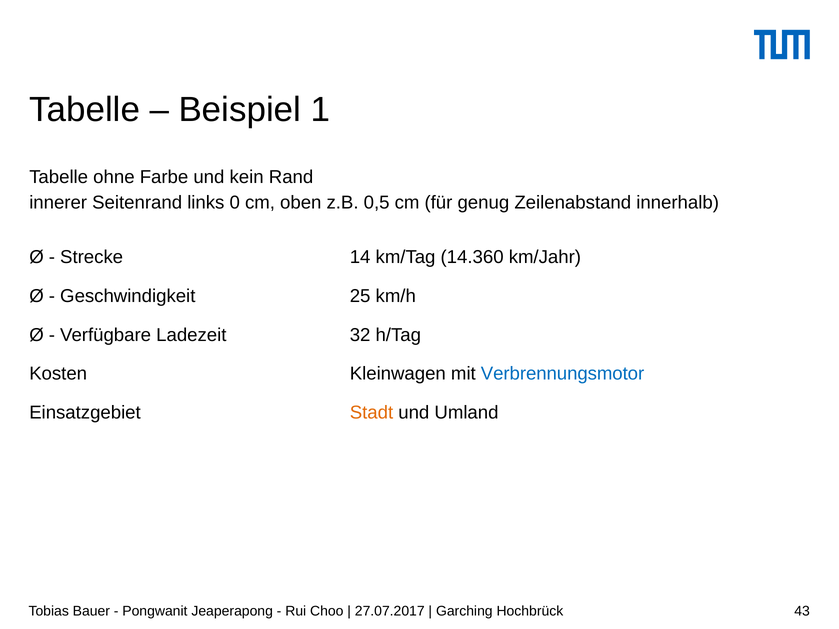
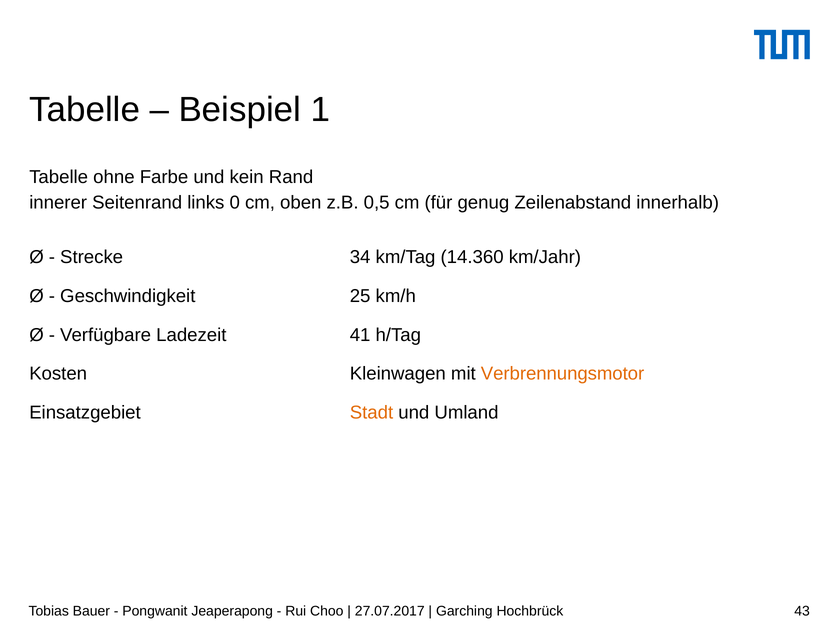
14: 14 -> 34 (360, 257)
32: 32 -> 41 (360, 335)
Verbrennungsmotor colour: blue -> orange (563, 374)
